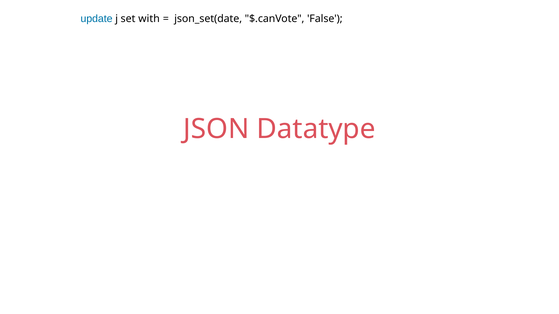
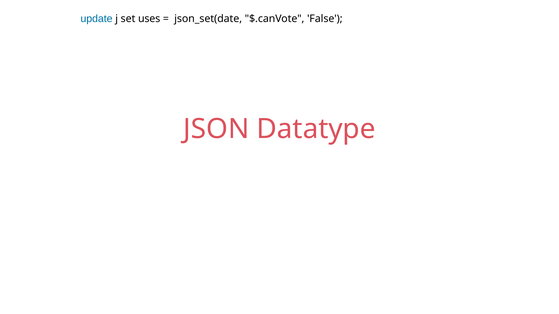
with: with -> uses (149, 19)
